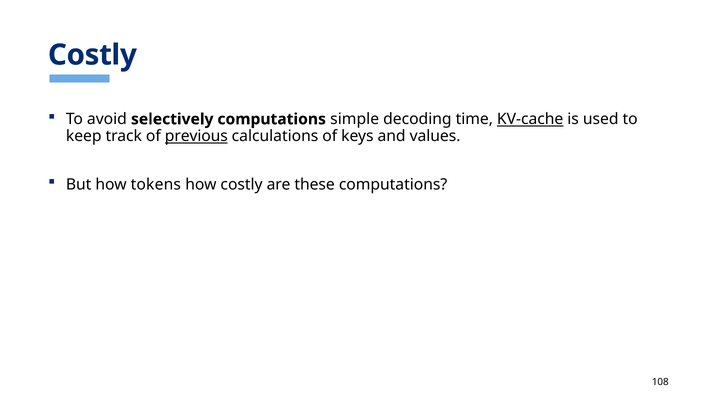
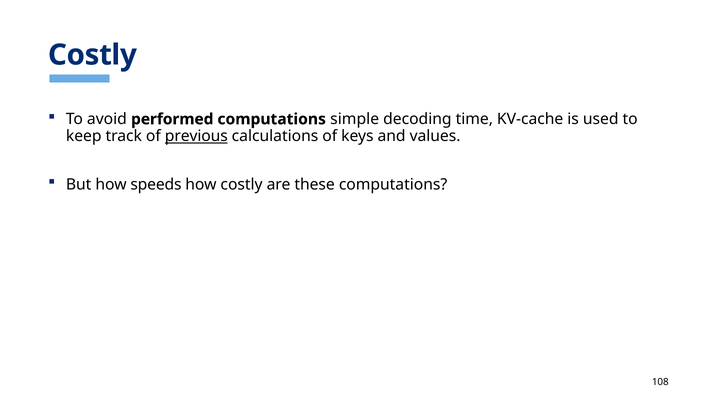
selectively: selectively -> performed (172, 119)
KV-cache underline: present -> none (530, 119)
tokens: tokens -> speeds (156, 185)
